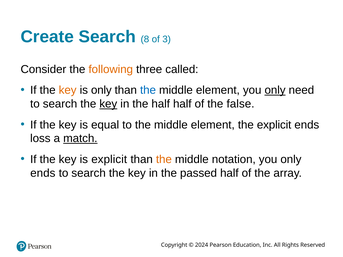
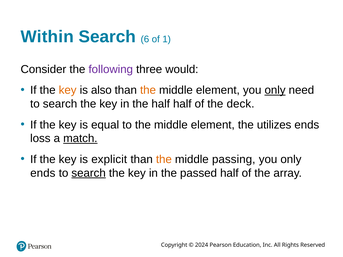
Create: Create -> Within (47, 37)
8: 8 -> 6 (145, 39)
3: 3 -> 1 (167, 39)
following colour: orange -> purple (111, 69)
called: called -> would (182, 69)
is only: only -> also (101, 90)
the colour: blue -> orange (148, 90)
key underline: present -> none (108, 104)
false: false -> deck (241, 104)
the explicit: explicit -> utilizes (274, 125)
notation: notation -> passing (234, 159)
search underline: none -> present (89, 173)
